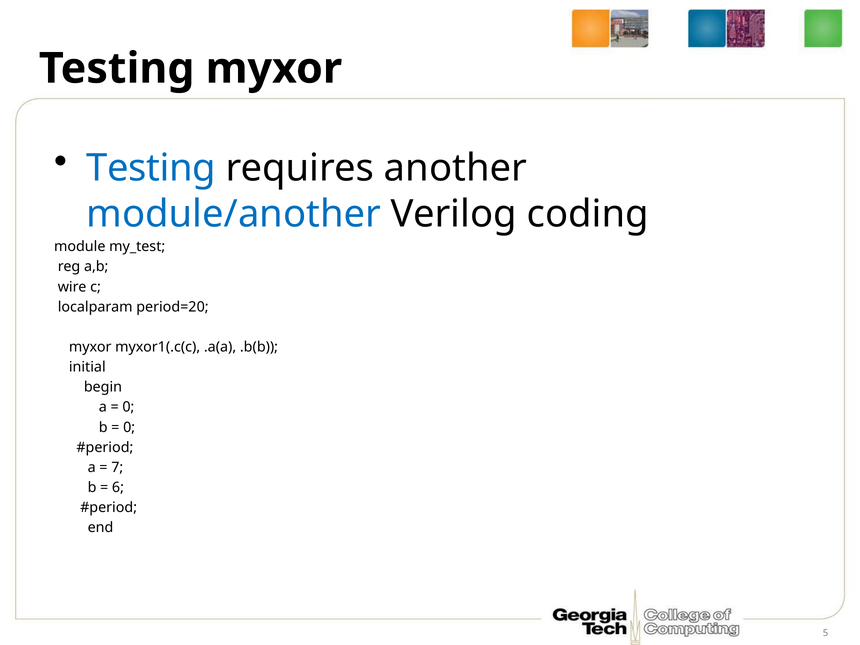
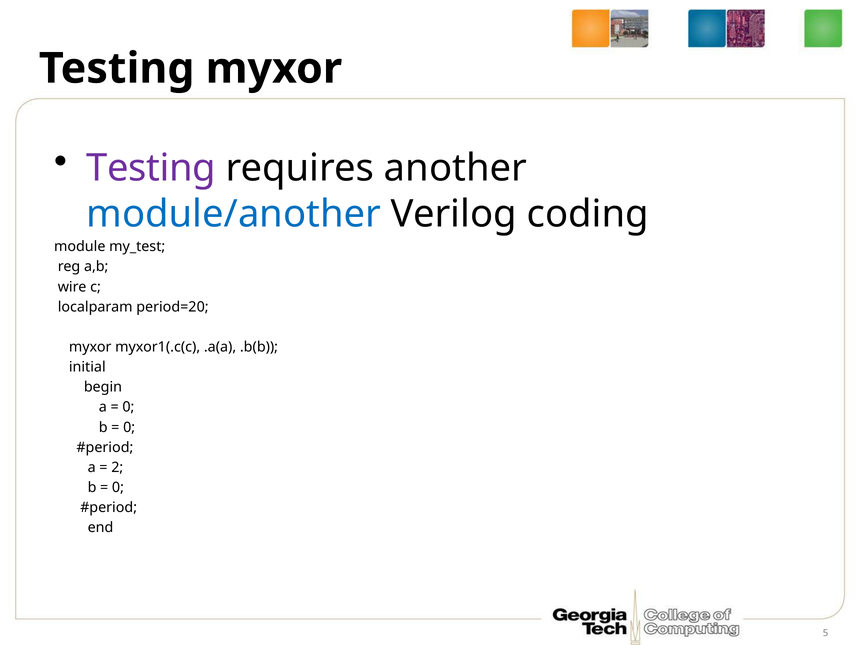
Testing colour: blue -> purple (151, 168)
7: 7 -> 2 (117, 467)
6: 6 -> 0 (118, 488)
